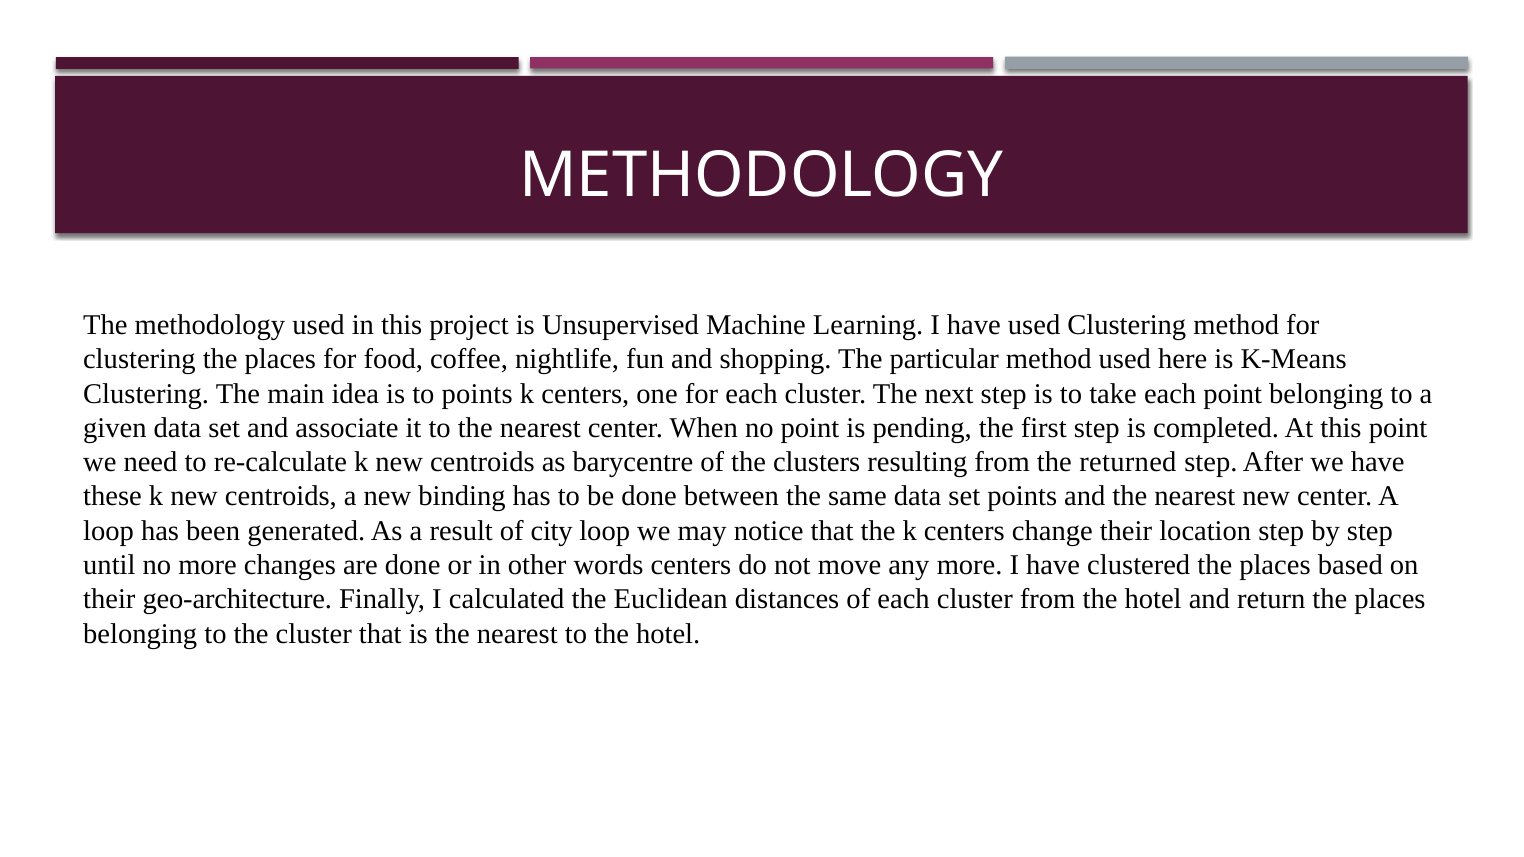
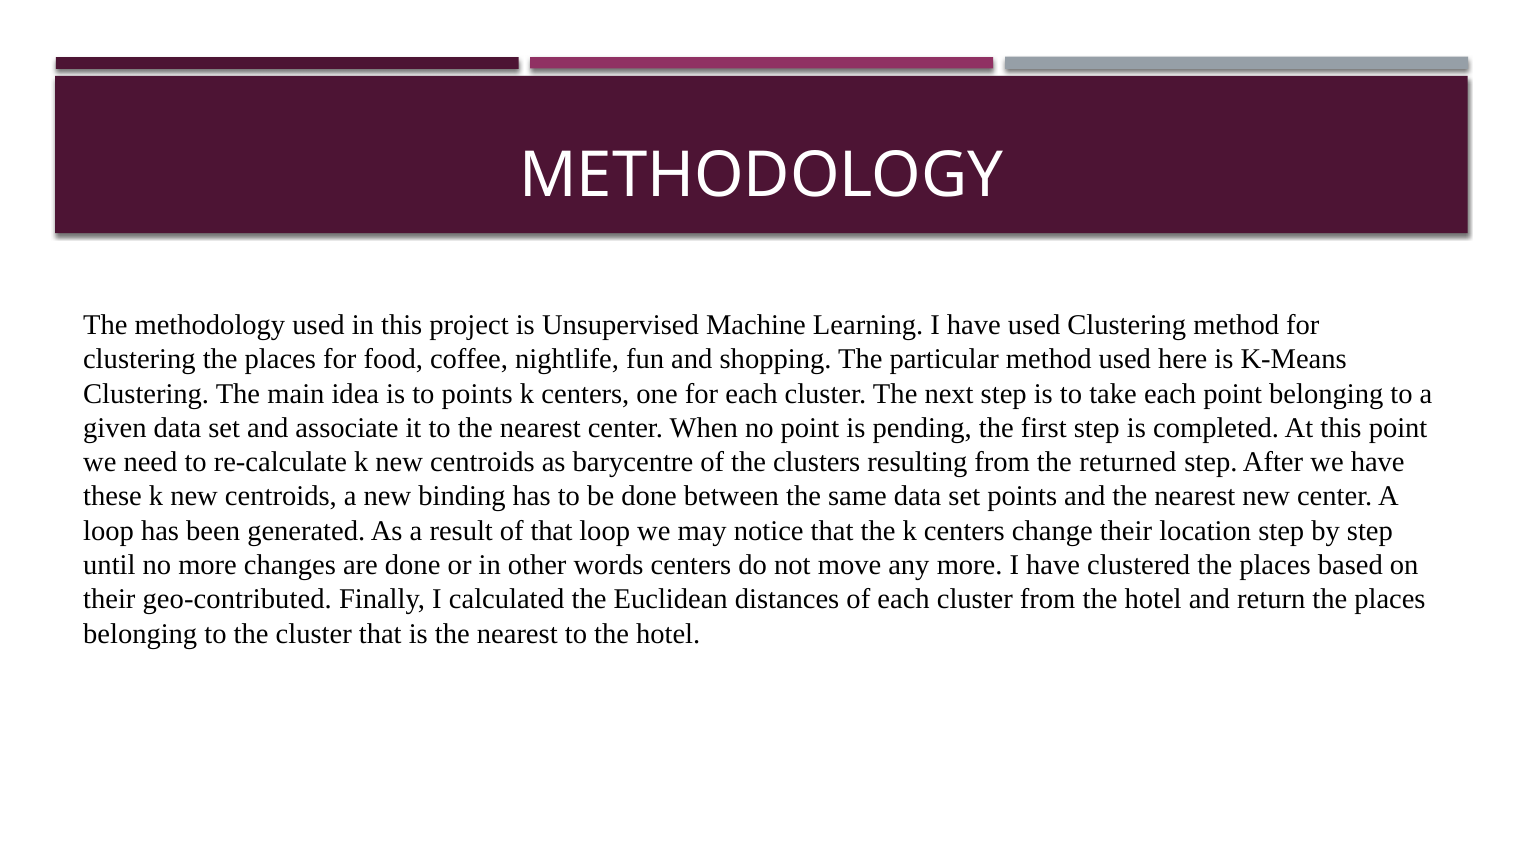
of city: city -> that (552, 531)
geo-architecture: geo-architecture -> geo-contributed (237, 600)
